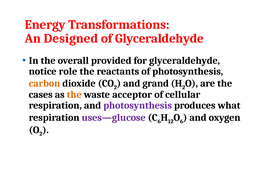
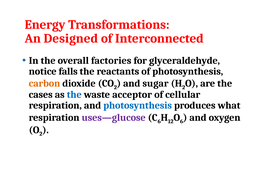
of Glyceraldehyde: Glyceraldehyde -> Interconnected (159, 39)
provided: provided -> factories (111, 61)
role: role -> falls (68, 71)
grand: grand -> sugar (155, 84)
the colour: orange -> blue (74, 95)
photosynthesis colour: purple -> blue (138, 106)
